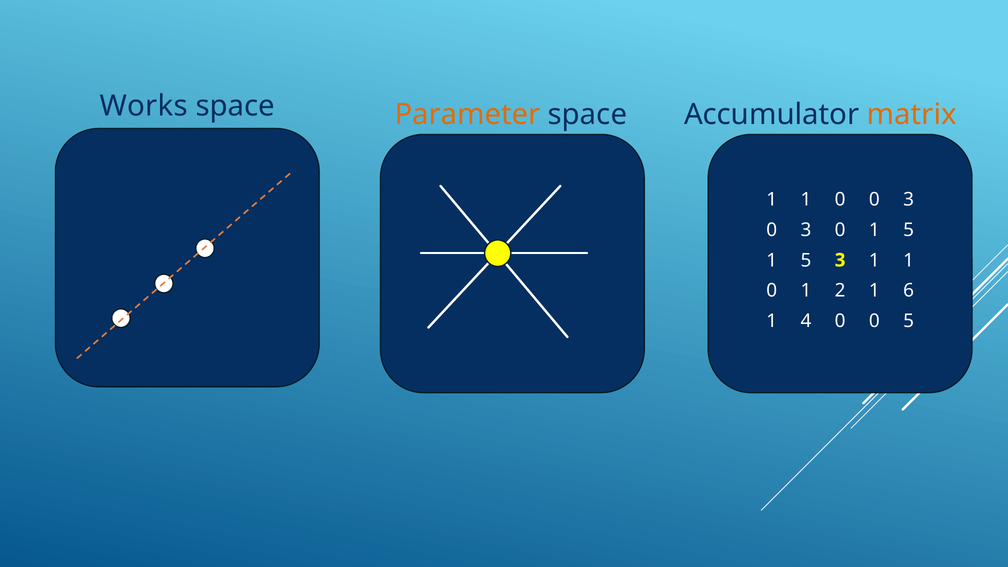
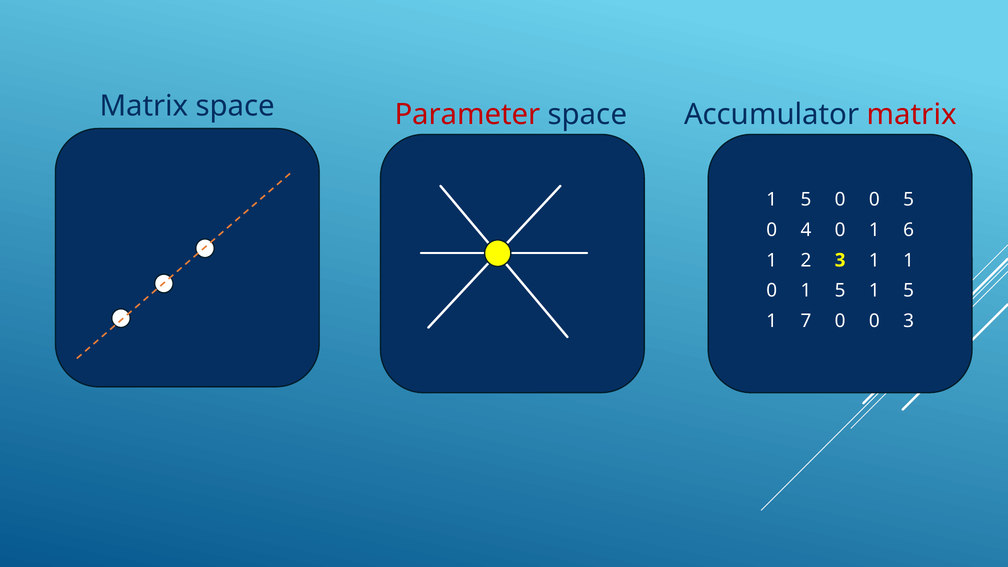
Works: Works -> Matrix (144, 106)
Parameter colour: orange -> red (468, 115)
matrix colour: orange -> red (912, 115)
1: 1 -> 5 (806, 200)
0 0 3: 3 -> 5 (909, 200)
3: 3 -> 4 (806, 230)
0 1 5: 5 -> 6 (909, 230)
5: 5 -> 2 (806, 260)
0 1 2: 2 -> 5 (840, 291)
6: 6 -> 5 (909, 291)
4: 4 -> 7 (806, 321)
0 5: 5 -> 3 (909, 321)
